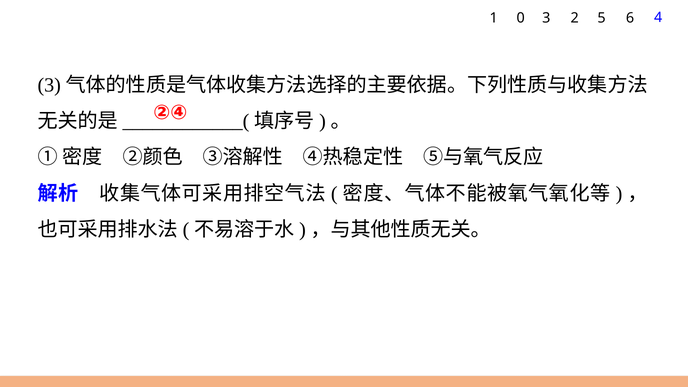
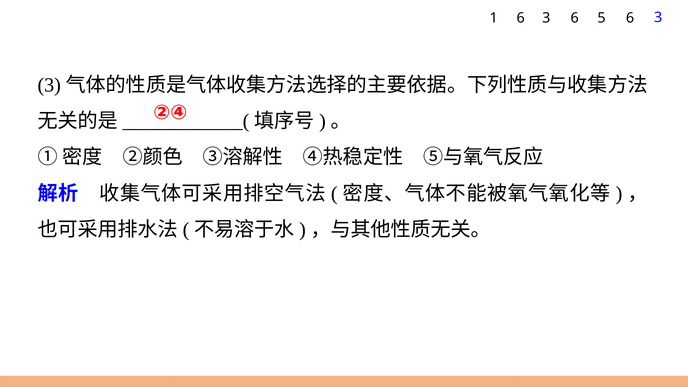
1 0: 0 -> 6 (521, 18)
3 2: 2 -> 6 (575, 18)
5 6 4: 4 -> 3 (658, 18)
